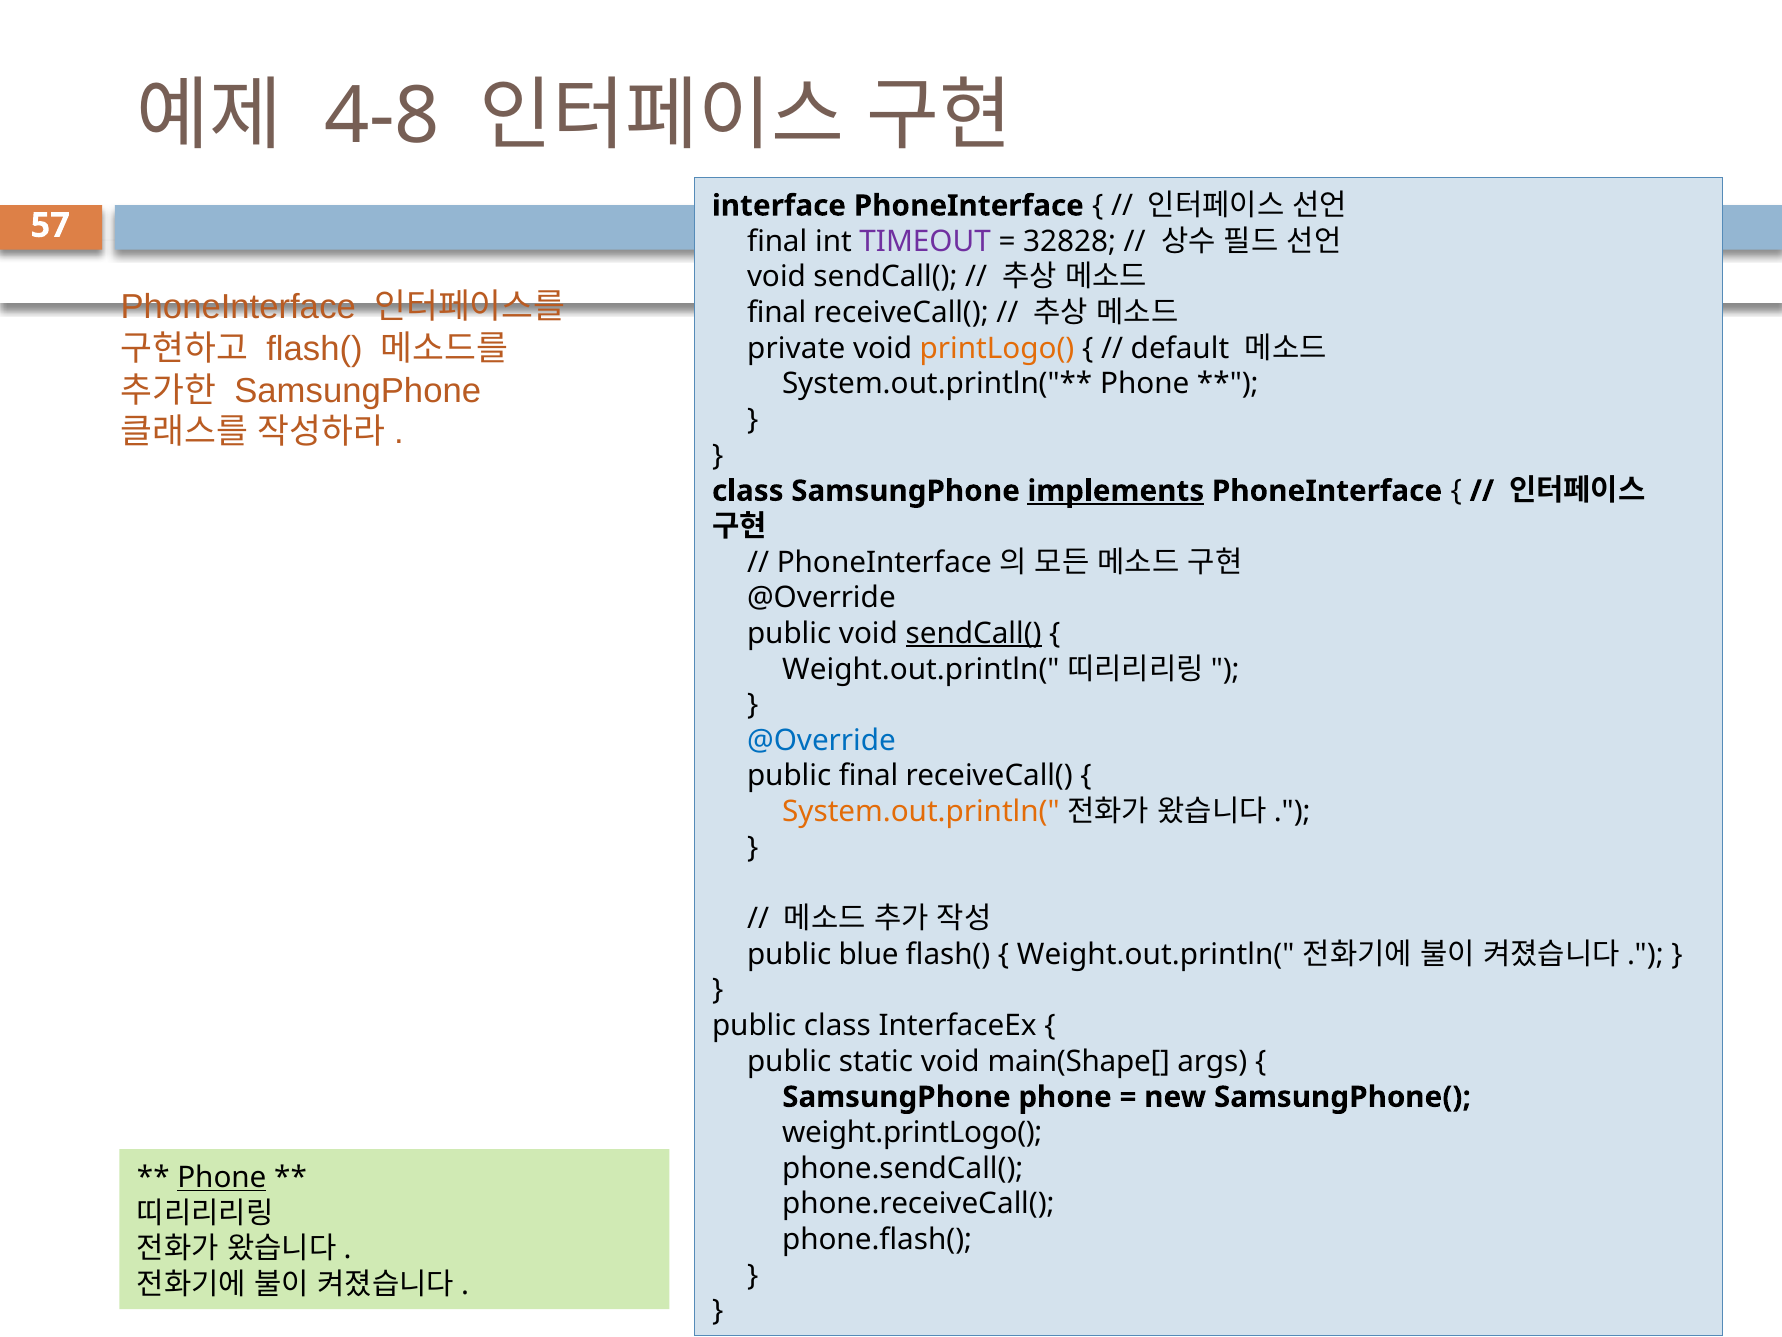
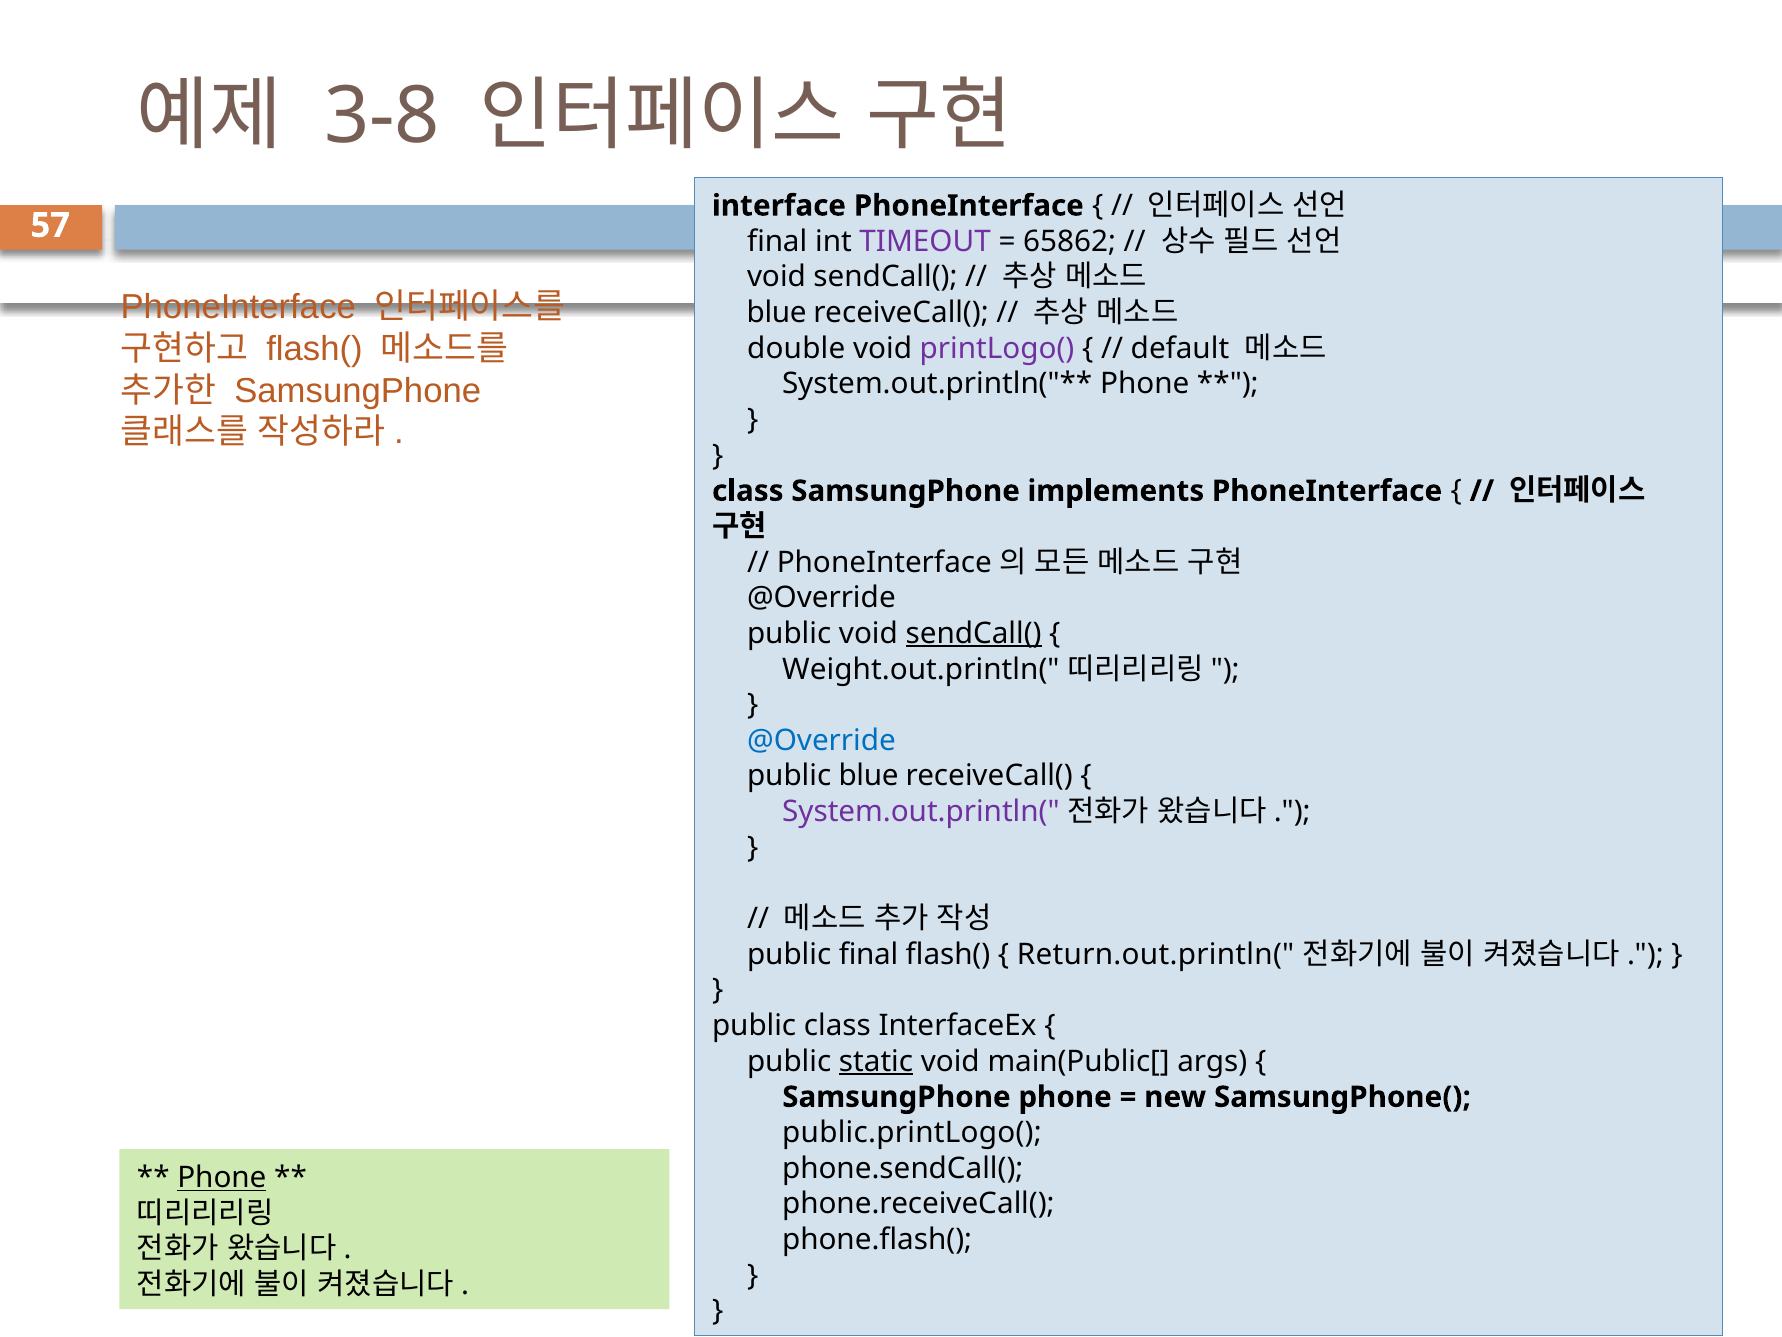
4-8: 4-8 -> 3-8 (382, 116)
32828: 32828 -> 65862 (1070, 241)
final: final -> blue (777, 313)
private: private -> double (796, 348)
printLogo( colour: orange -> purple (997, 348)
implements underline: present -> none (1116, 491)
public final: final -> blue (869, 776)
System.out.println( colour: orange -> purple (921, 812)
public blue: blue -> final (869, 954)
Weight.out.println(: Weight.out.println( -> Return.out.println( (1156, 954)
static underline: none -> present (876, 1061)
main(Shape[: main(Shape[ -> main(Public[ (1079, 1061)
weight.printLogo(: weight.printLogo( -> public.printLogo( (912, 1132)
